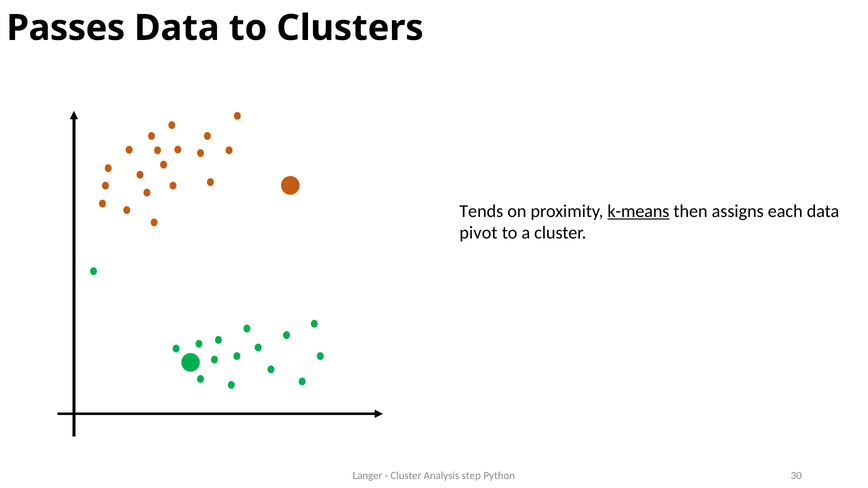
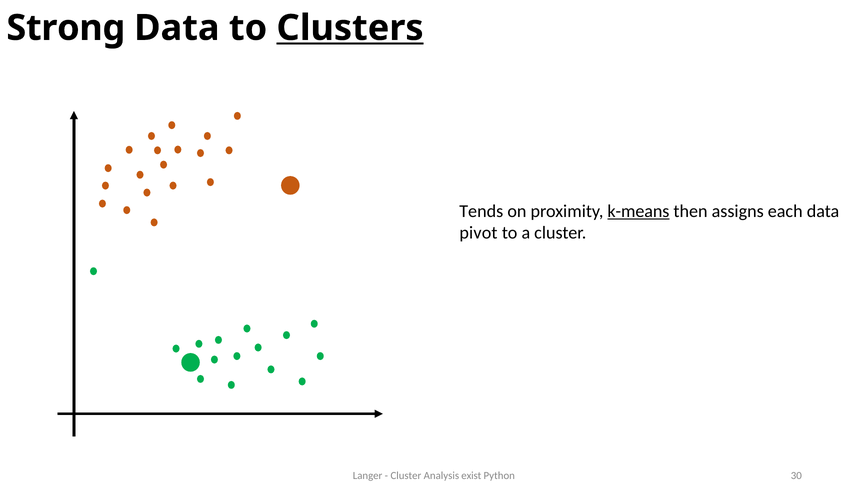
Passes: Passes -> Strong (66, 28)
Clusters underline: none -> present (350, 28)
step: step -> exist (471, 476)
